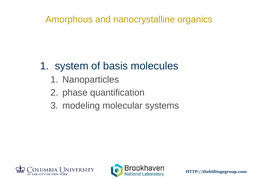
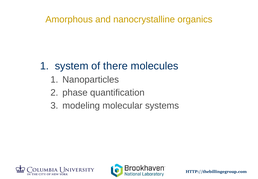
basis: basis -> there (115, 66)
